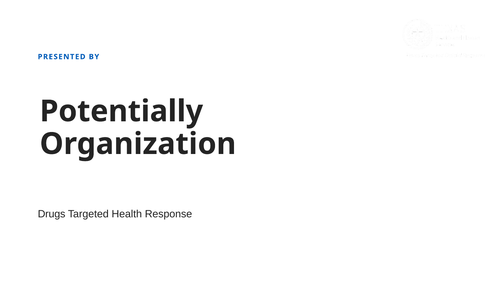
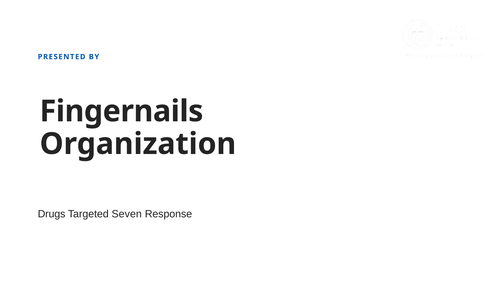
Potentially: Potentially -> Fingernails (121, 111)
Health: Health -> Seven (127, 214)
